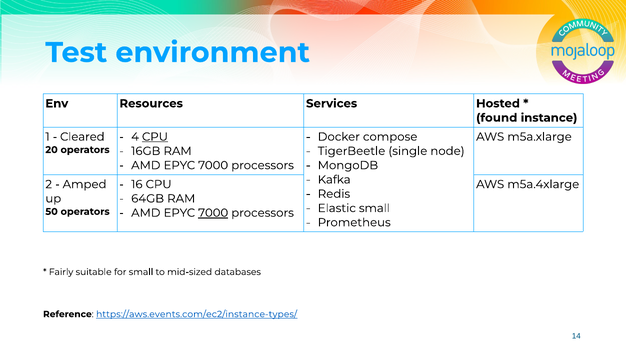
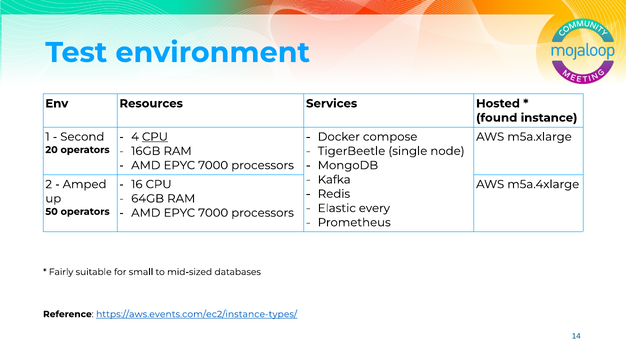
Cleared: Cleared -> Second (82, 137)
Elastic small: small -> every (374, 208)
7000 underline: present -> none (213, 213)
